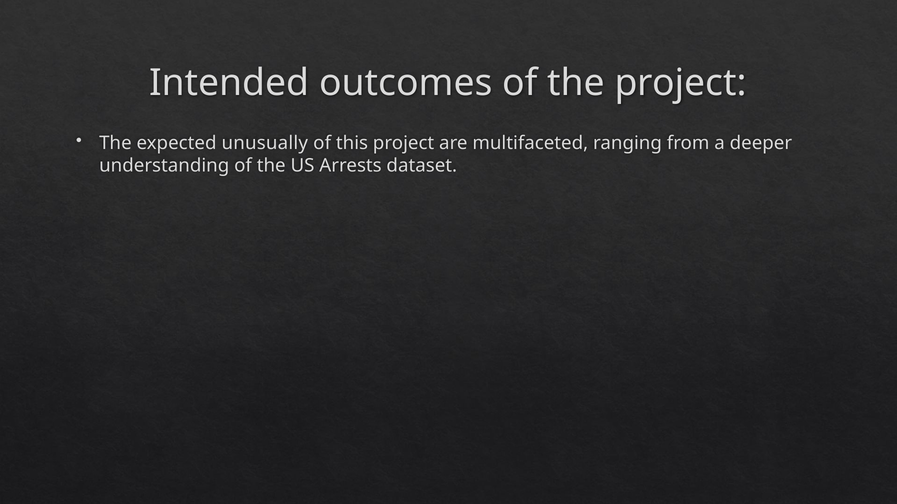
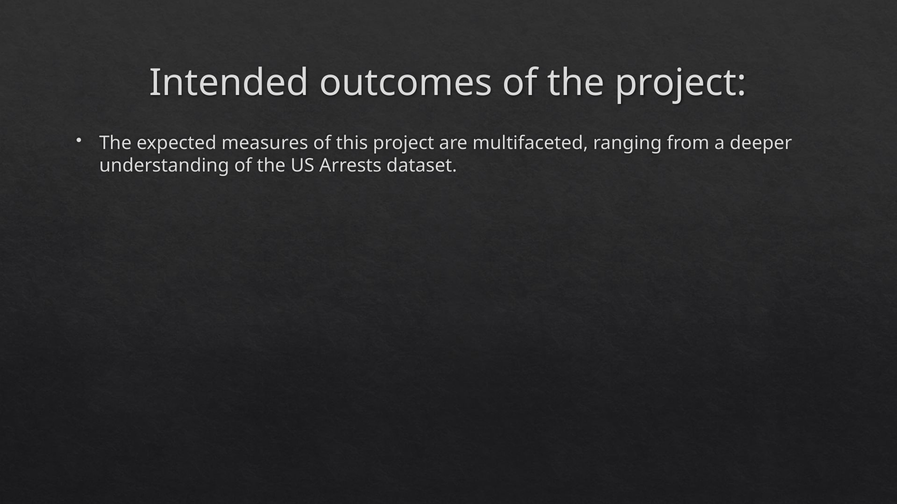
unusually: unusually -> measures (265, 143)
